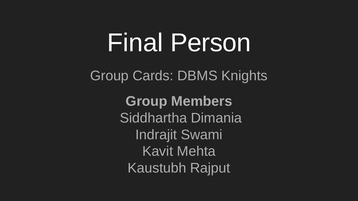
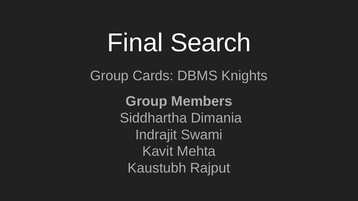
Person: Person -> Search (211, 43)
